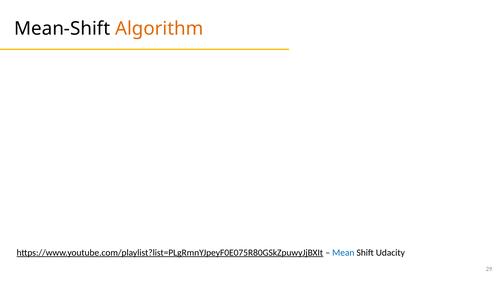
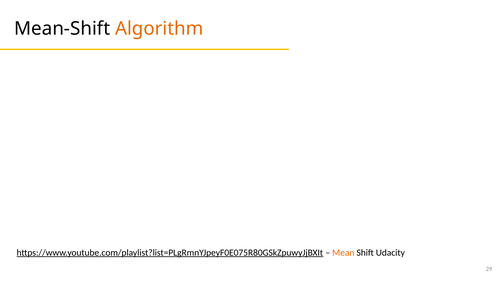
Mean colour: blue -> orange (343, 253)
